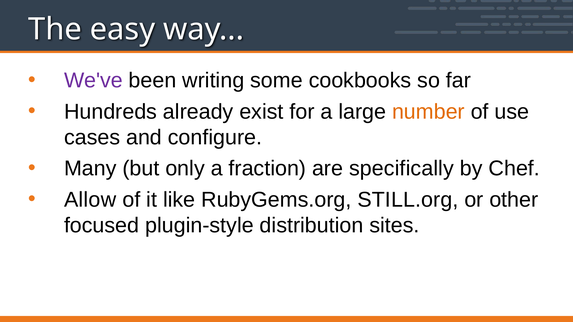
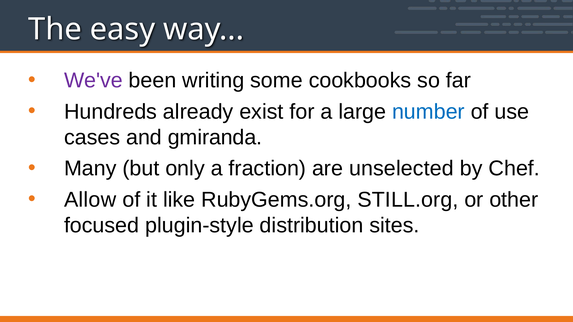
number colour: orange -> blue (428, 112)
configure: configure -> gmiranda (215, 138)
specifically: specifically -> unselected (401, 169)
